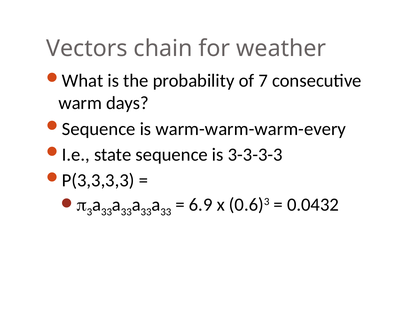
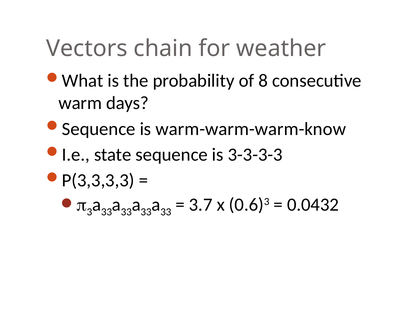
7: 7 -> 8 (263, 81)
warm-warm-warm-every: warm-warm-warm-every -> warm-warm-warm-know (251, 129)
6.9: 6.9 -> 3.7 (201, 205)
